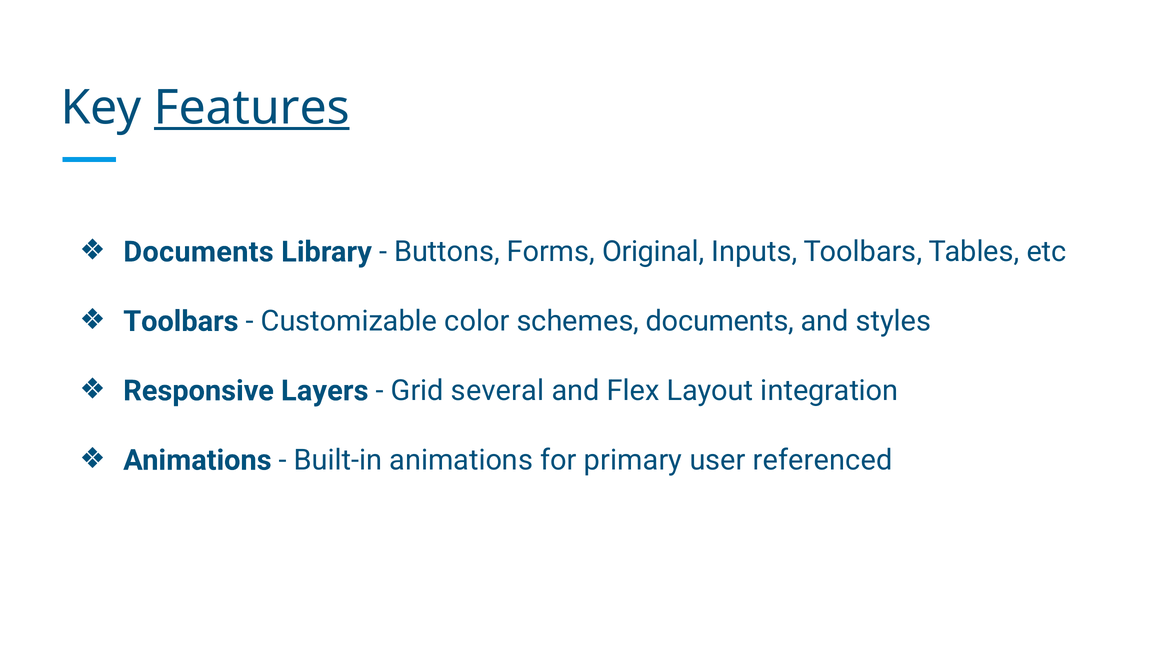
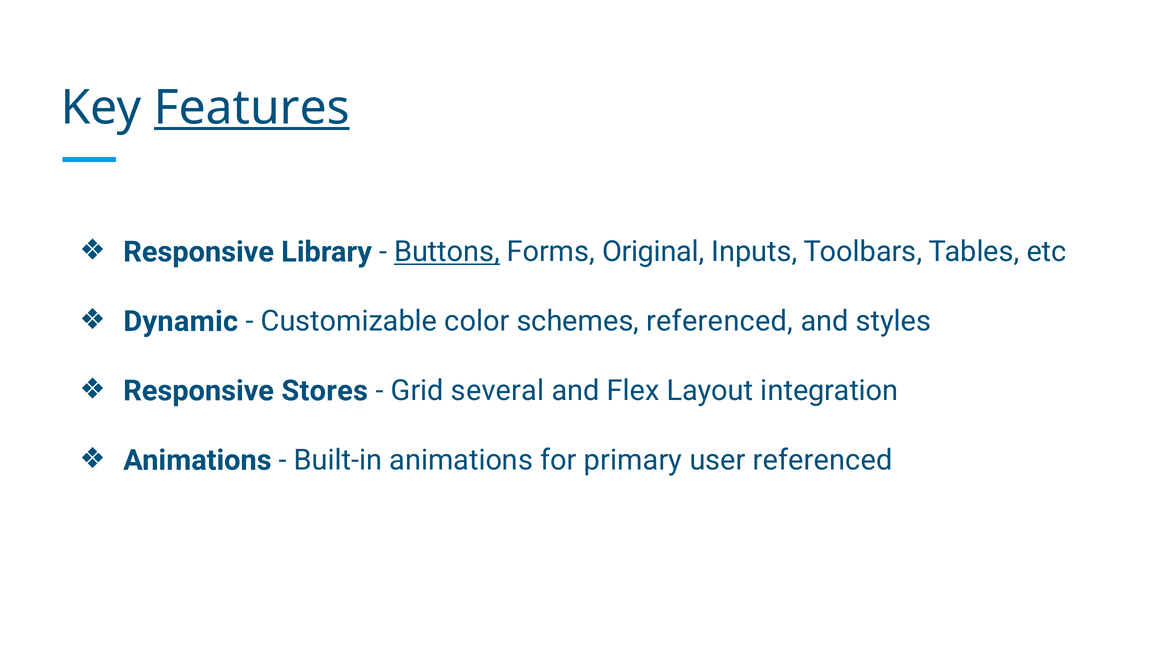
Documents: Documents -> Responsive (199, 252)
Buttons underline: none -> present (447, 252)
Toolbars: Toolbars -> Dynamic (181, 322)
schemes documents: documents -> referenced (720, 322)
Layers: Layers -> Stores (325, 391)
